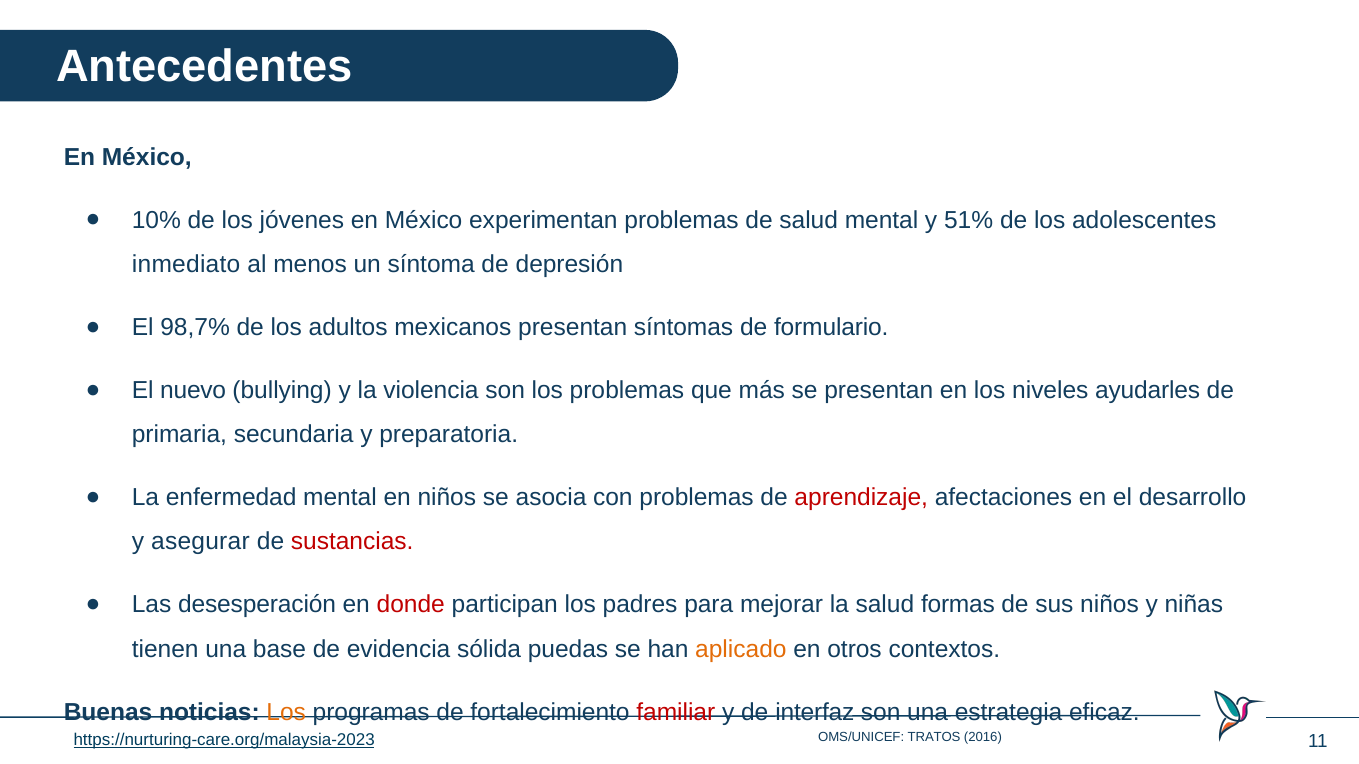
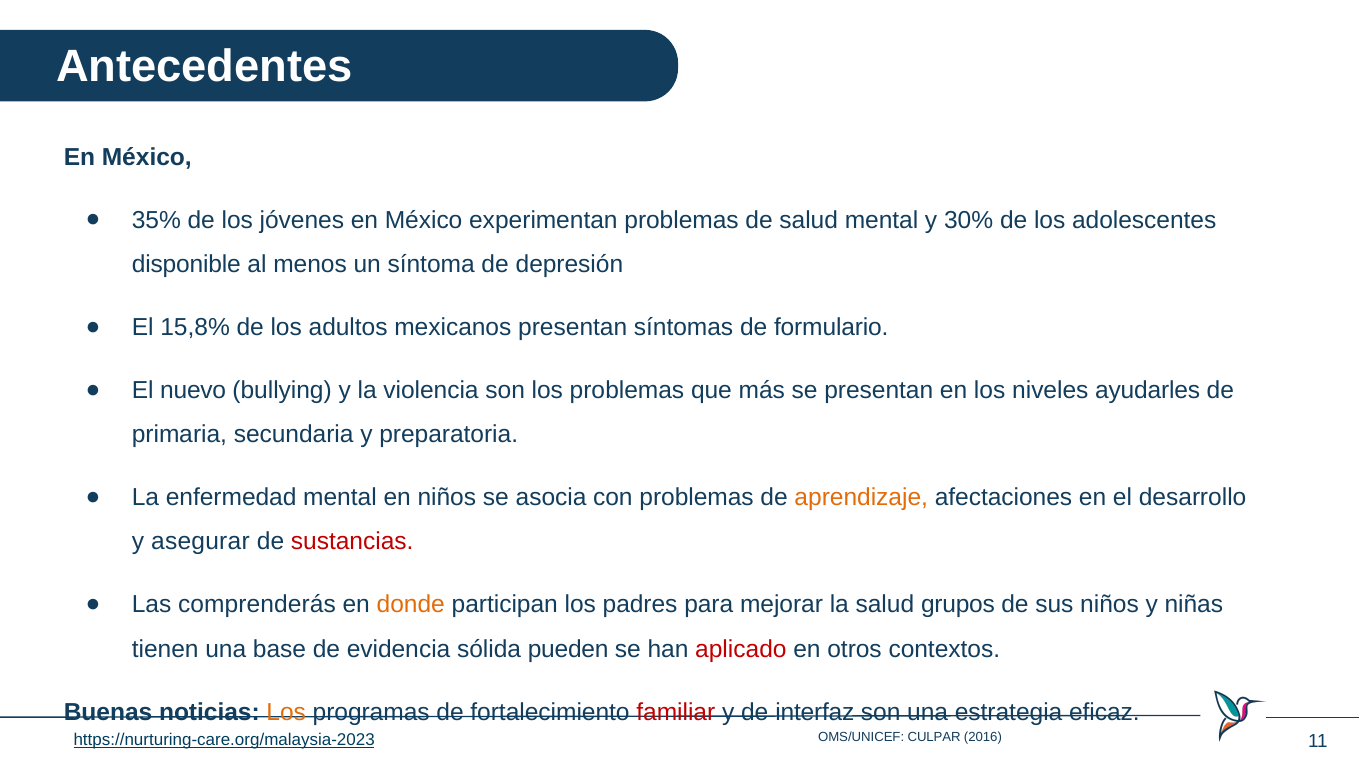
10%: 10% -> 35% (156, 220)
51%: 51% -> 30% (969, 220)
inmediato: inmediato -> disponible (186, 265)
98,7%: 98,7% -> 15,8% (195, 328)
aprendizaje colour: red -> orange (861, 498)
desesperación: desesperación -> comprenderás (257, 605)
donde colour: red -> orange (411, 605)
formas: formas -> grupos (958, 605)
puedas: puedas -> pueden (568, 649)
aplicado colour: orange -> red (741, 649)
TRATOS: TRATOS -> CULPAR (934, 738)
